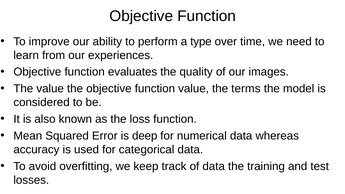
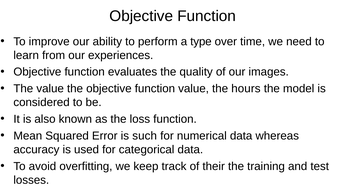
terms: terms -> hours (246, 89)
deep: deep -> such (145, 136)
of data: data -> their (214, 166)
